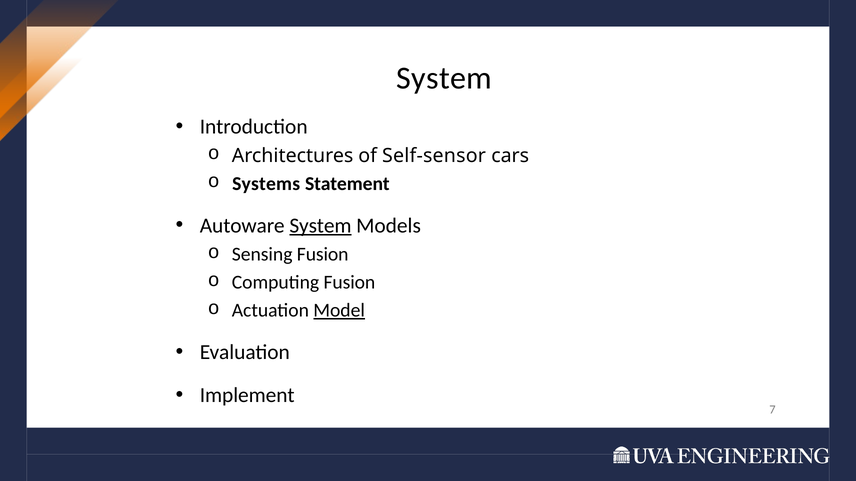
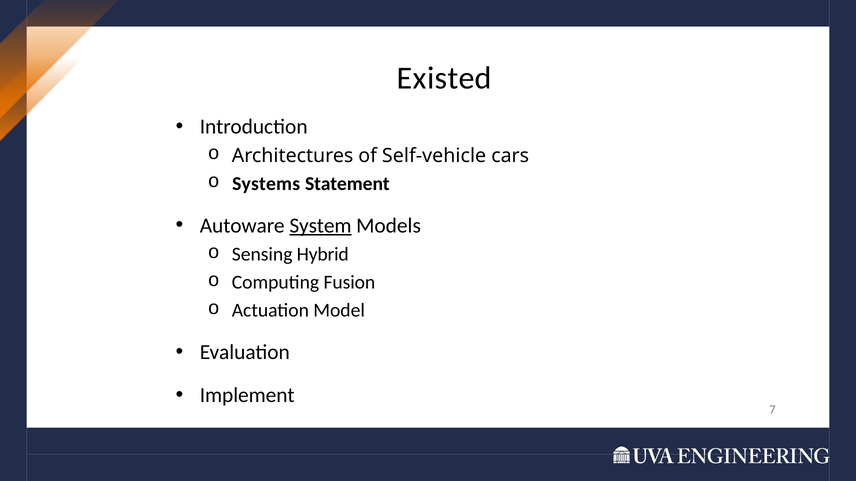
System: System -> Existed (444, 78)
Self-sensor: Self-sensor -> Self-vehicle (434, 156)
Sensing Fusion: Fusion -> Hybrid (323, 255)
Model underline: present -> none (339, 311)
